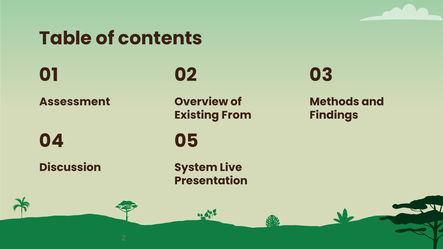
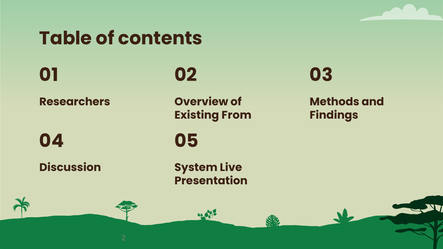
Assessment: Assessment -> Researchers (75, 102)
